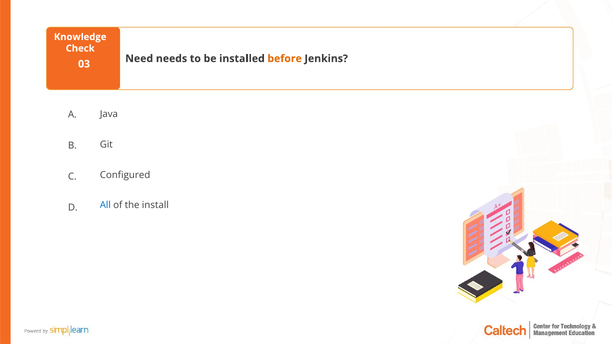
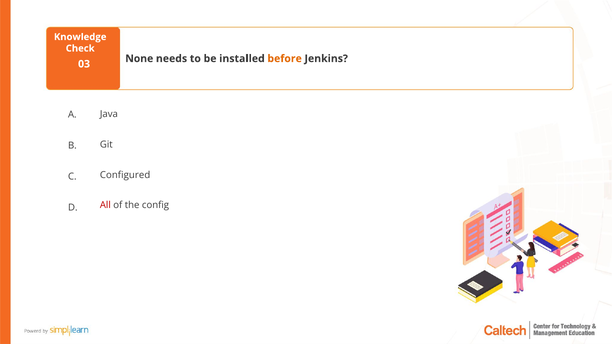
Need: Need -> None (139, 59)
All colour: blue -> red (105, 205)
install: install -> config (155, 205)
